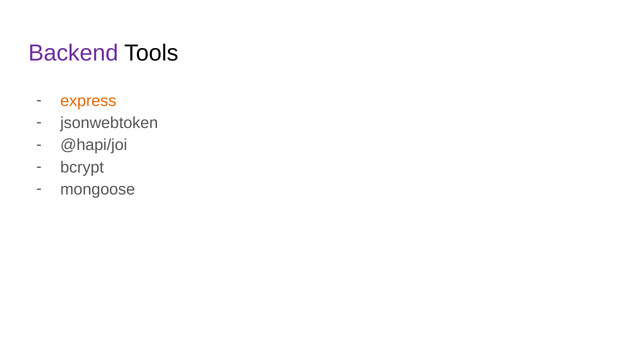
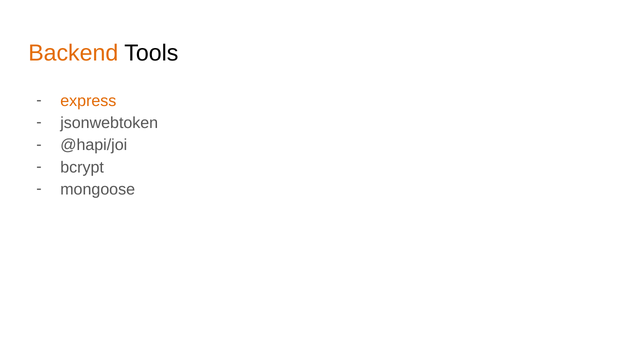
Backend colour: purple -> orange (73, 53)
